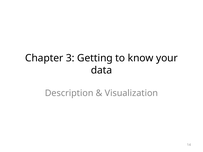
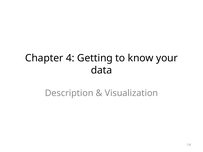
3: 3 -> 4 (70, 58)
